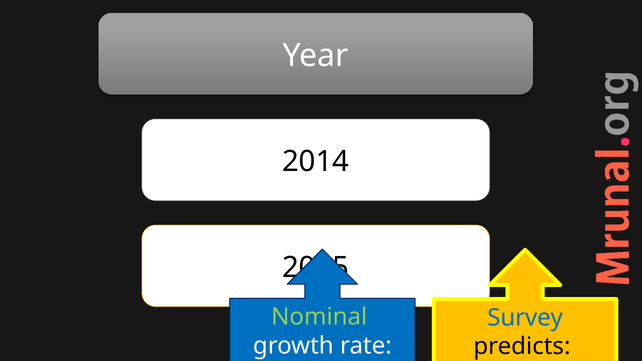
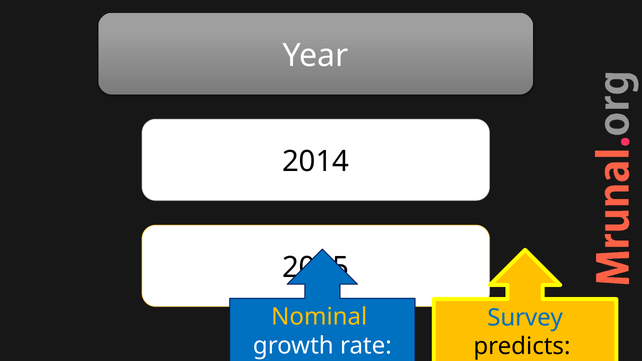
Nominal colour: light green -> yellow (319, 317)
